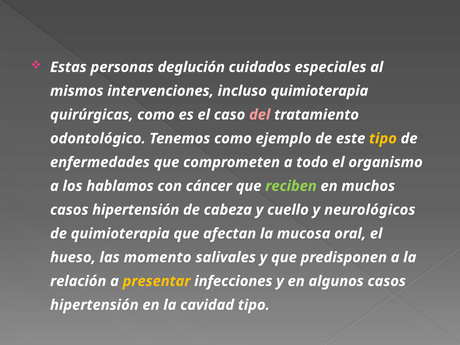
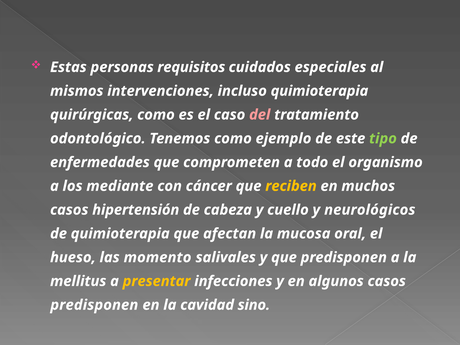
deglución: deglución -> requisitos (191, 67)
tipo colour: yellow -> light green (383, 138)
hablamos: hablamos -> mediante (120, 186)
reciben colour: light green -> yellow (291, 186)
relación: relación -> mellitus (78, 281)
hipertensión: hipertensión -> predisponen (94, 305)
cavidad tipo: tipo -> sino (254, 305)
